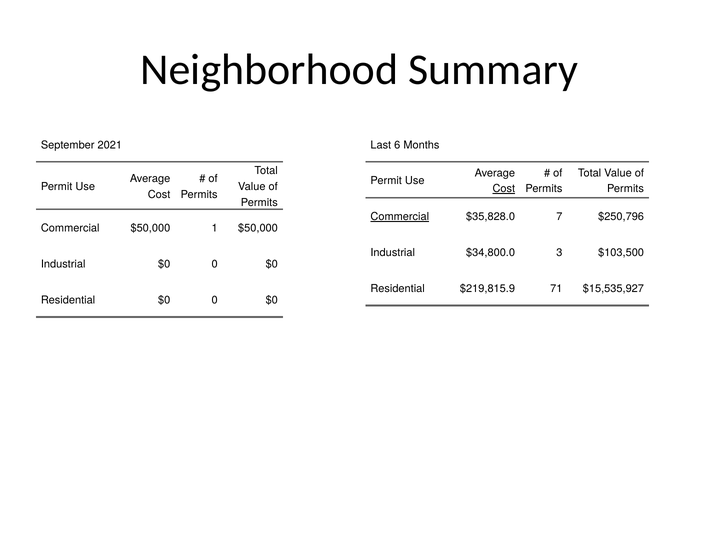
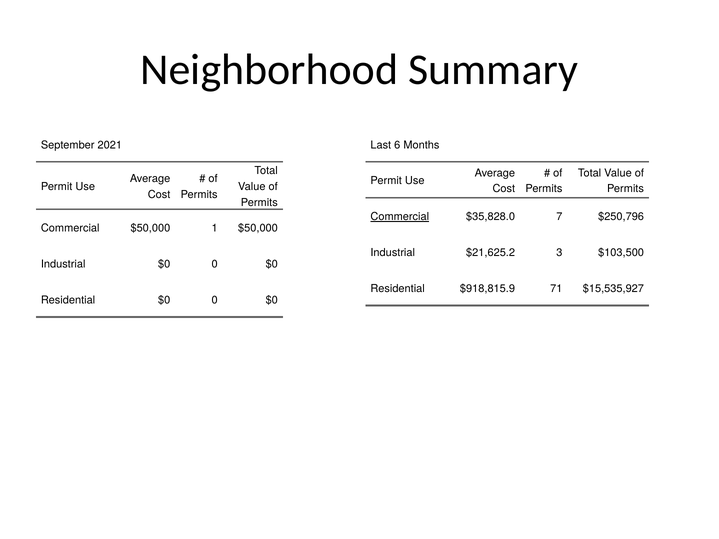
Cost underline: present -> none (504, 189)
$34,800.0: $34,800.0 -> $21,625.2 (491, 253)
$219,815.9: $219,815.9 -> $918,815.9 (487, 289)
